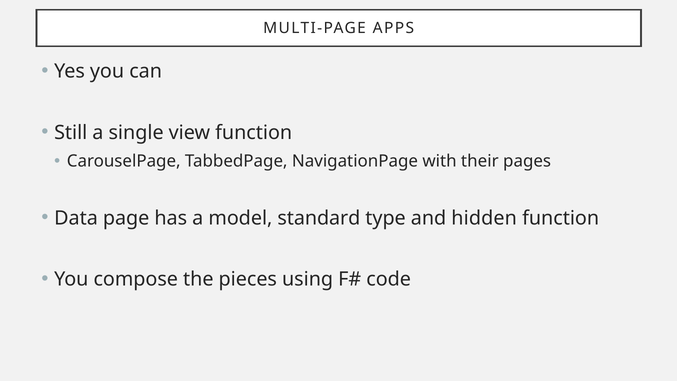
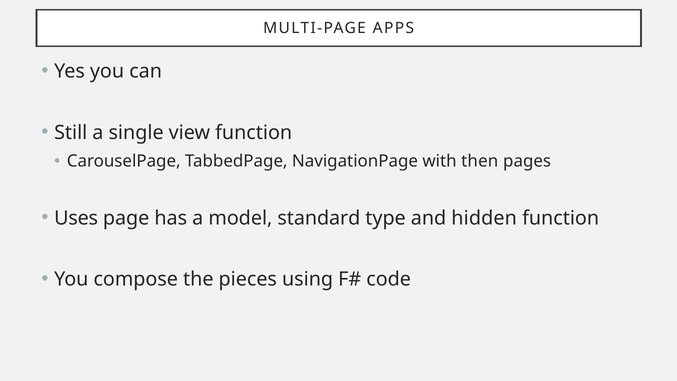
their: their -> then (480, 161)
Data: Data -> Uses (76, 218)
